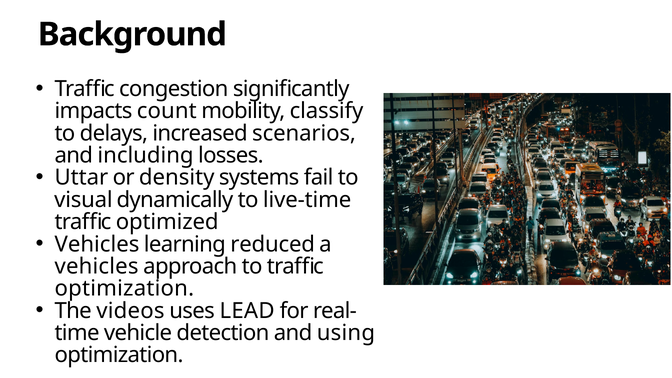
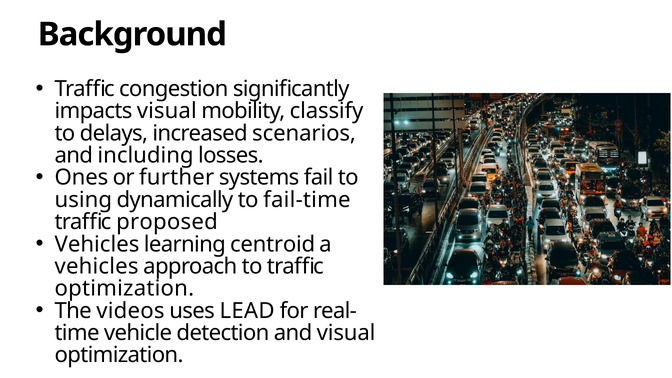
impacts count: count -> visual (167, 111)
Uttar: Uttar -> Ones (81, 178)
density: density -> further (177, 178)
visual: visual -> using (83, 200)
live-time: live-time -> fail-time (307, 200)
optimized: optimized -> proposed (167, 222)
reduced: reduced -> centroid (273, 244)
and using: using -> visual (346, 333)
